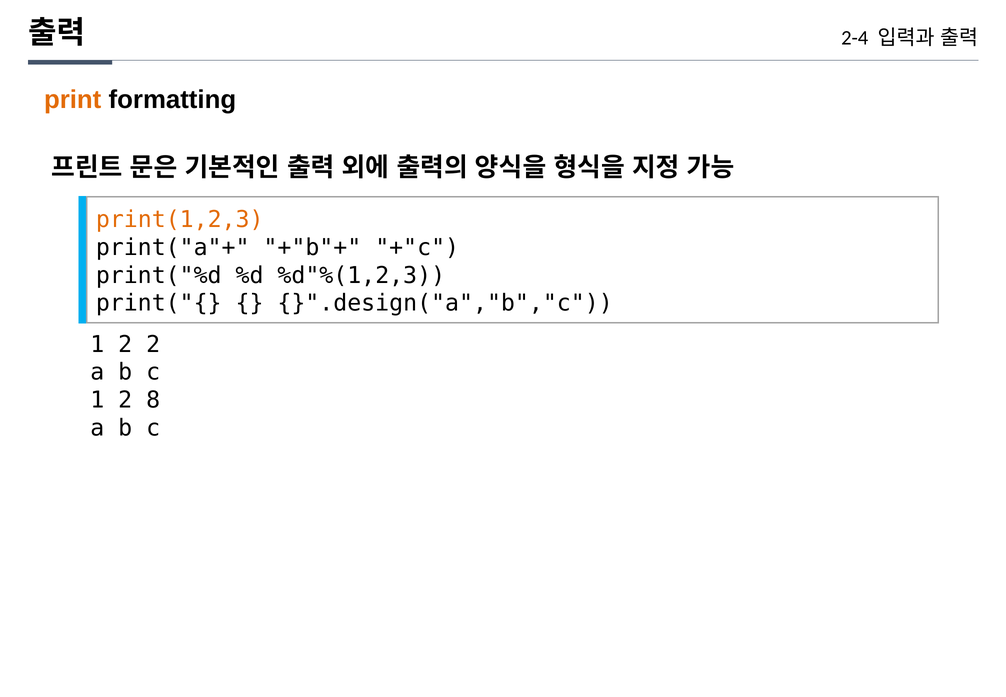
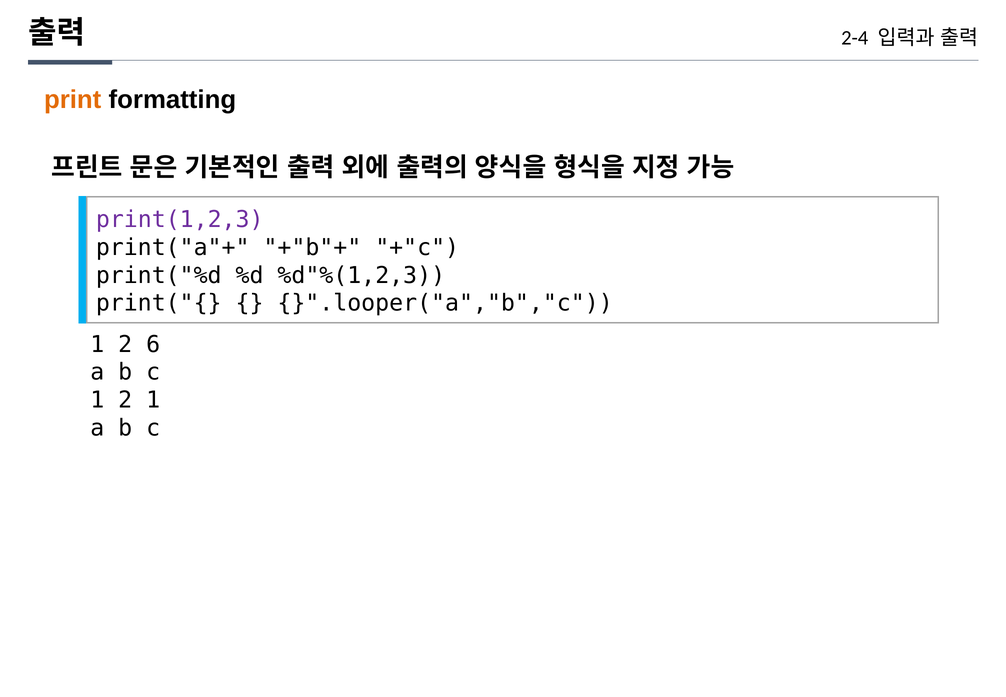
print(1,2,3 colour: orange -> purple (180, 219)
}".design("a","b","c: }".design("a","b","c -> }".looper("a","b","c (445, 303)
2 2: 2 -> 6 (153, 344)
2 8: 8 -> 1 (153, 400)
